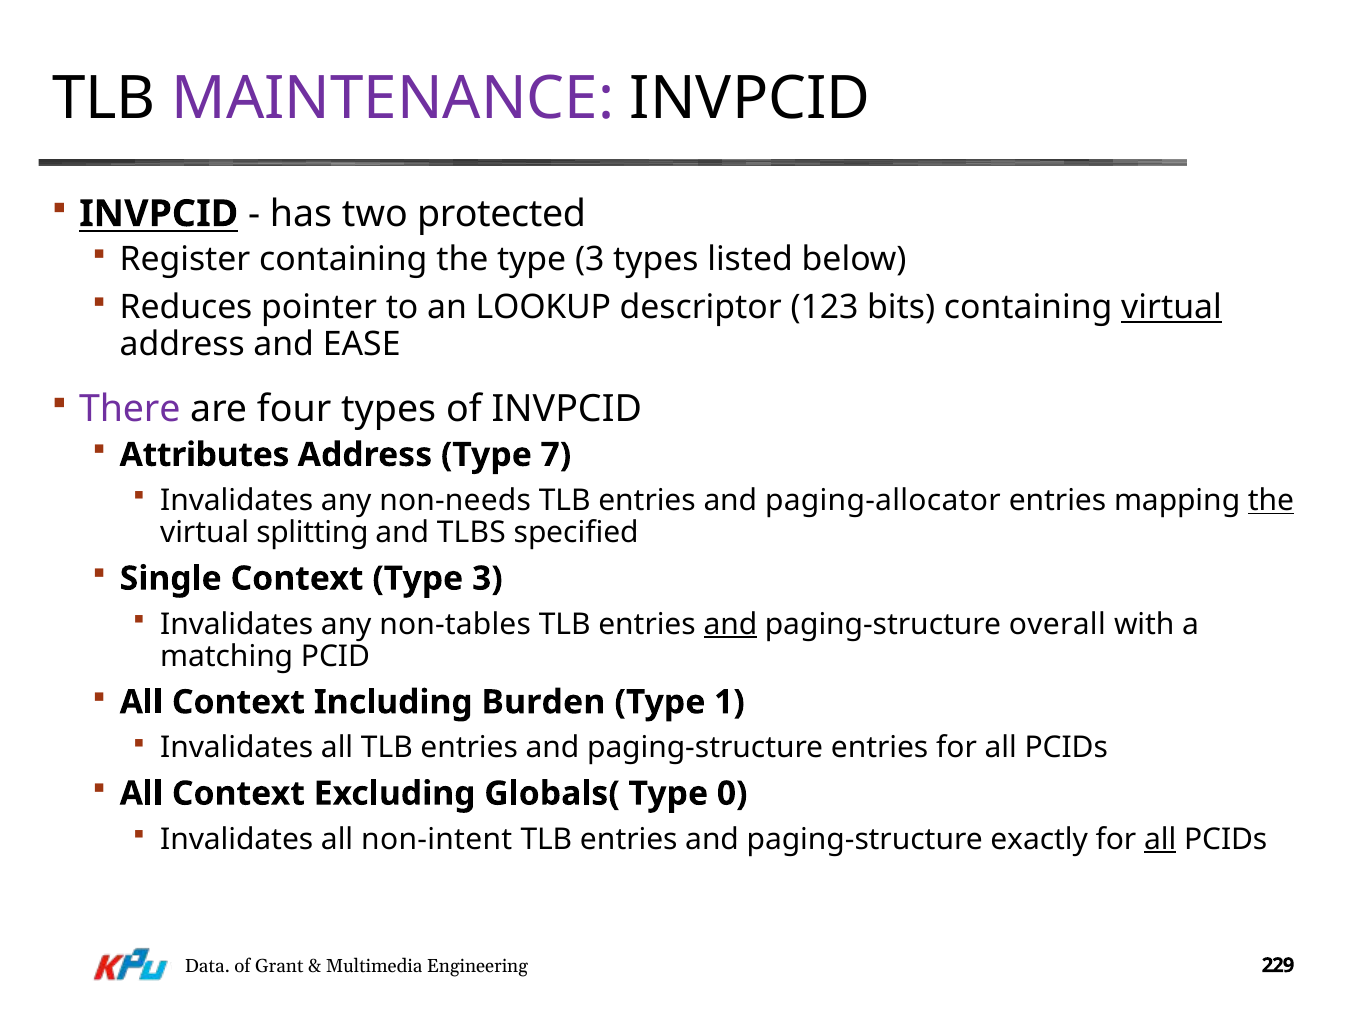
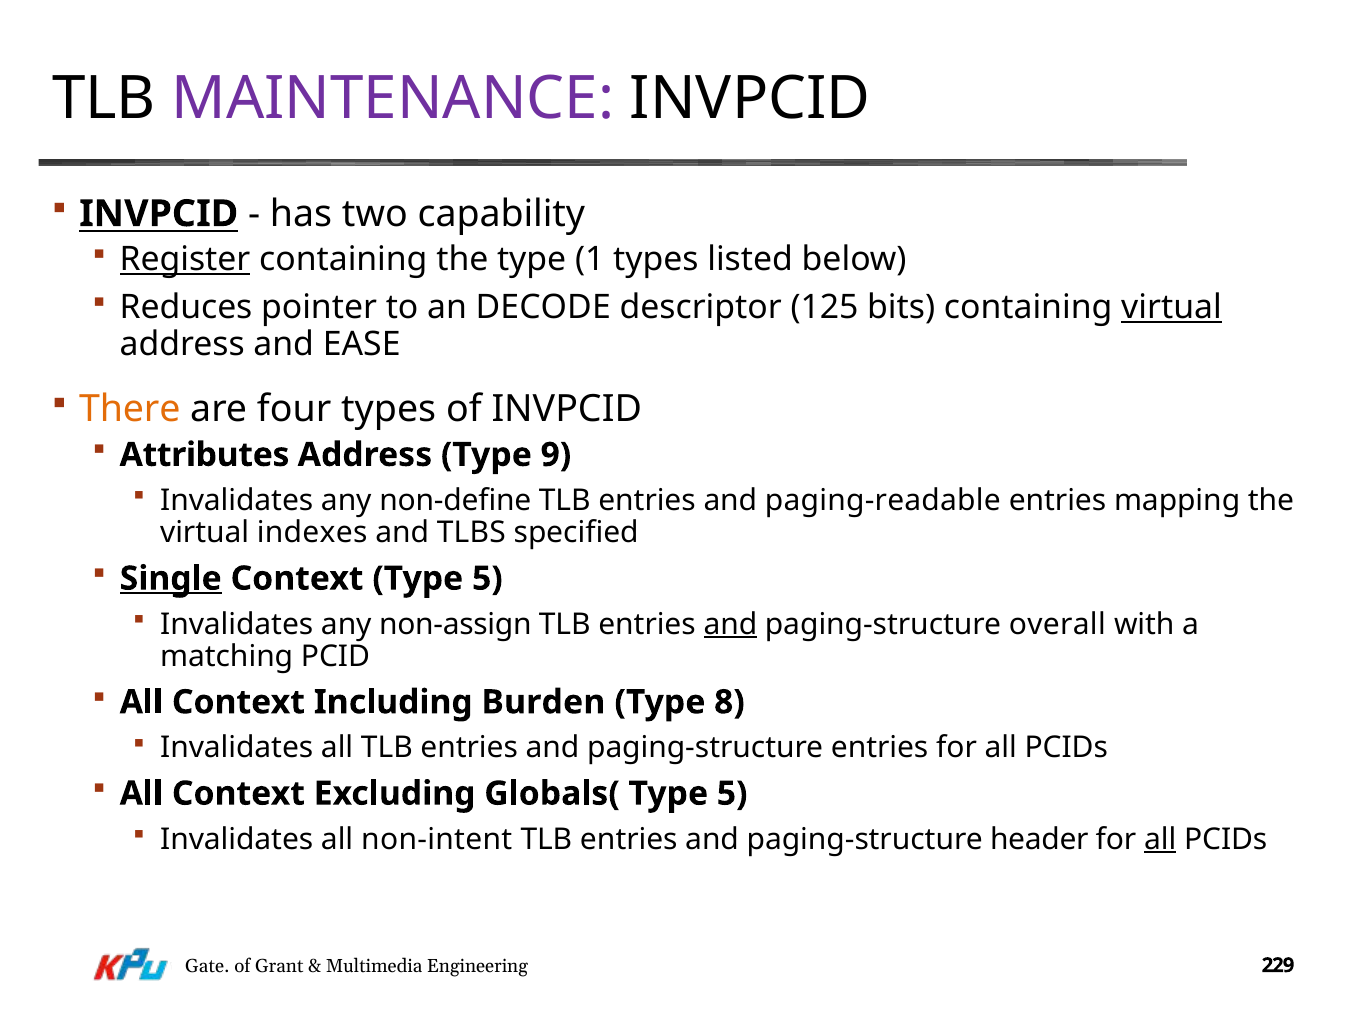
protected: protected -> capability (501, 214)
Register underline: none -> present (185, 260)
the type 3: 3 -> 1 (590, 260)
LOOKUP: LOOKUP -> DECODE (543, 308)
123: 123 -> 125 (824, 308)
There colour: purple -> orange (130, 409)
7: 7 -> 9 (556, 455)
non-needs: non-needs -> non-define (455, 501)
paging-allocator: paging-allocator -> paging-readable (883, 501)
the underline: present -> none (1271, 501)
splitting: splitting -> indexes (312, 533)
Single underline: none -> present (171, 579)
Context Type 3: 3 -> 5 (487, 579)
non-tables: non-tables -> non-assign (455, 624)
1: 1 -> 8 (729, 702)
Globals( Type 0: 0 -> 5 (732, 794)
exactly: exactly -> header (1039, 839)
Data: Data -> Gate (207, 967)
